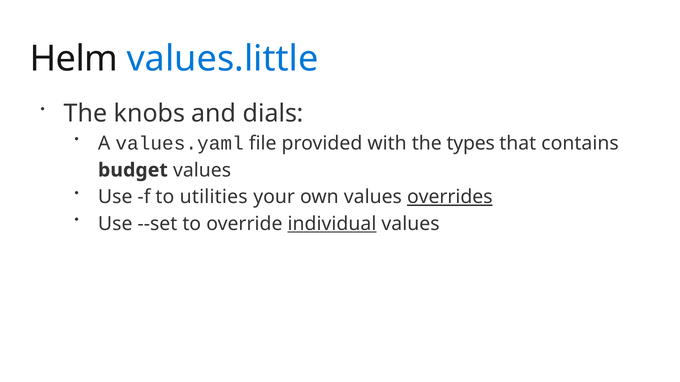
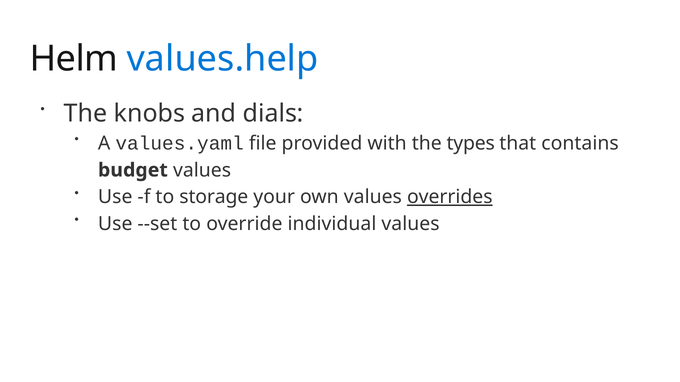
values.little: values.little -> values.help (222, 59)
utilities: utilities -> storage (214, 197)
individual underline: present -> none (332, 224)
